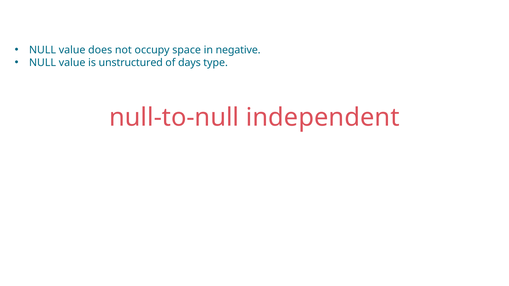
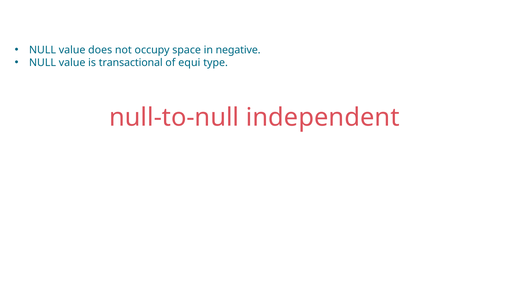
unstructured: unstructured -> transactional (131, 63)
days: days -> equi (189, 63)
